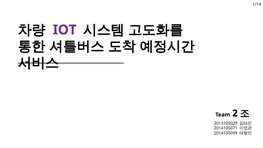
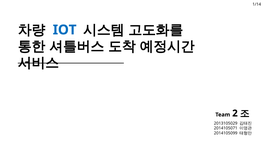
IOT colour: purple -> blue (65, 30)
